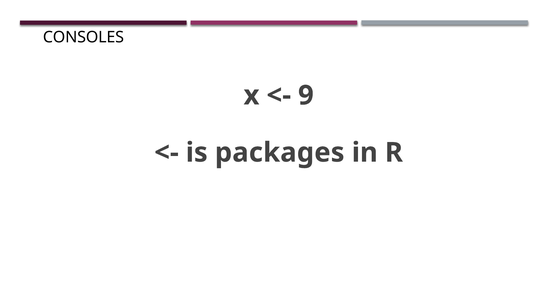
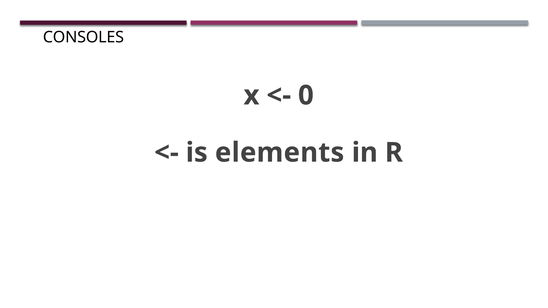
9: 9 -> 0 (306, 95)
packages: packages -> elements (280, 153)
